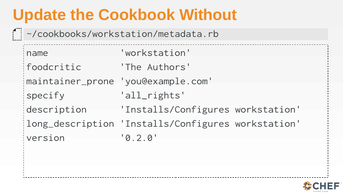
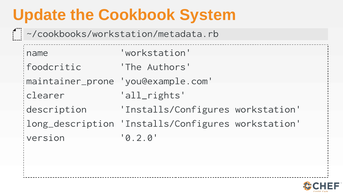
Without: Without -> System (208, 15)
specify: specify -> clearer (45, 95)
